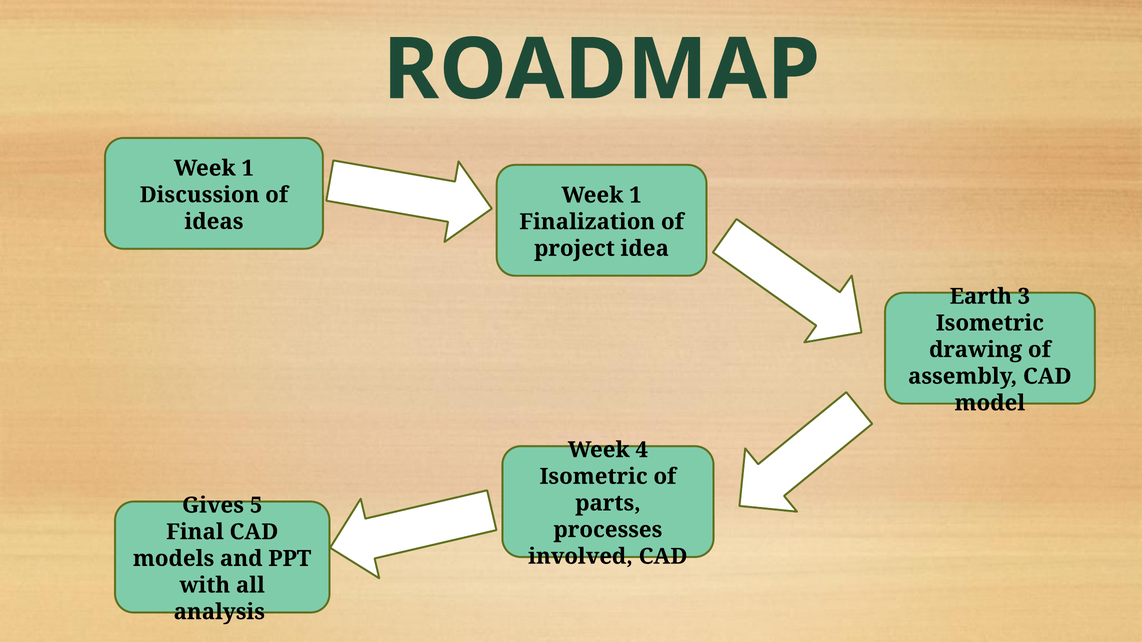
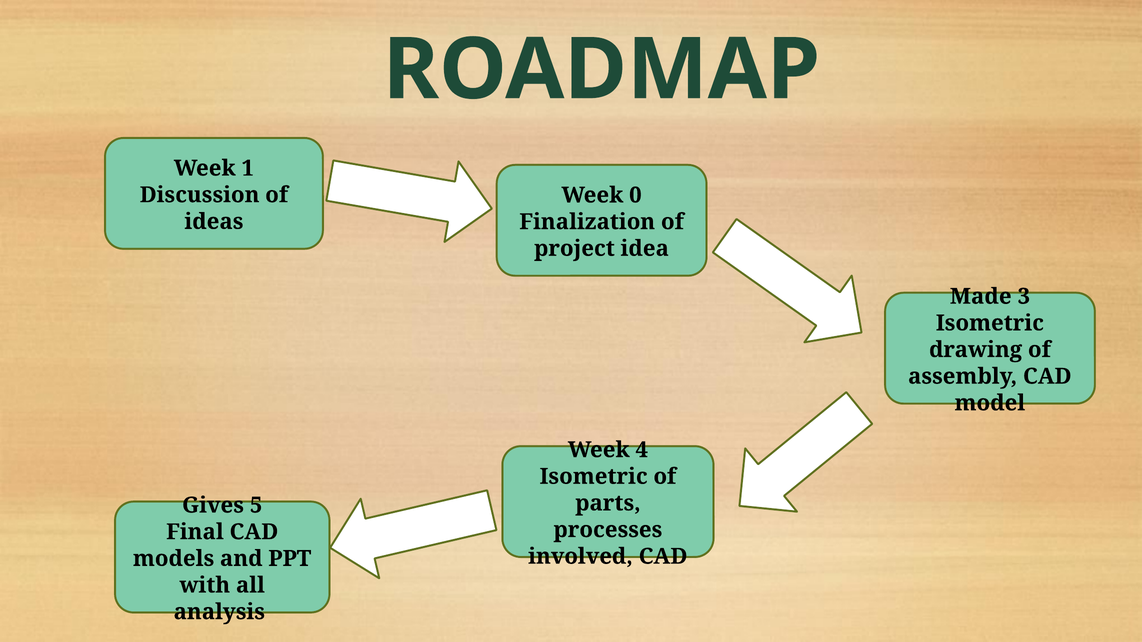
1: 1 -> 0 (635, 195)
Earth: Earth -> Made (981, 297)
